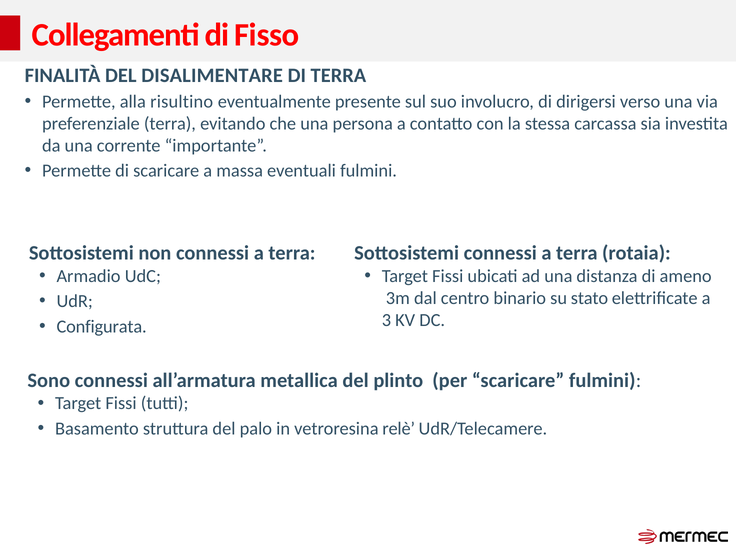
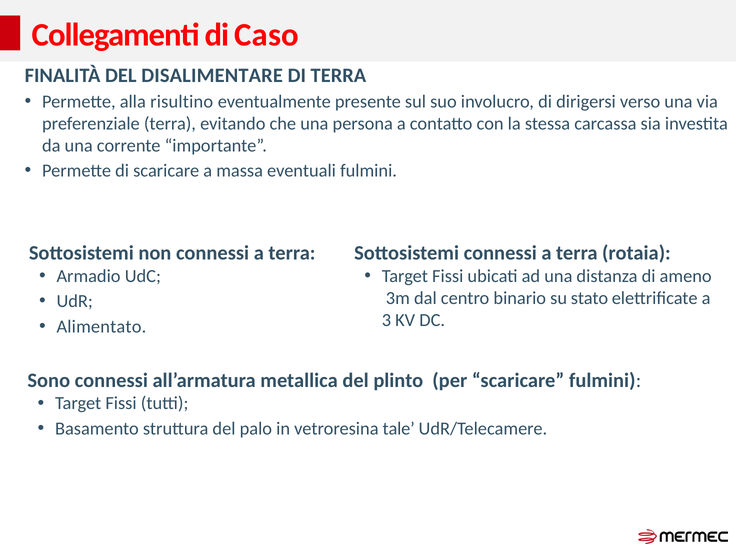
Fisso: Fisso -> Caso (267, 35)
Configurata: Configurata -> Alimentato (101, 327)
relè: relè -> tale (399, 429)
